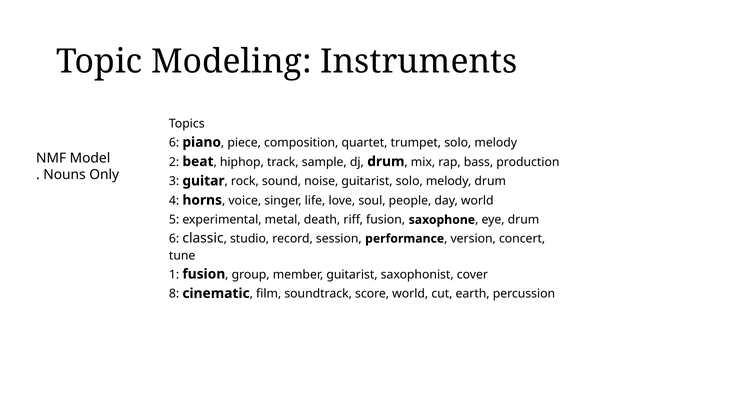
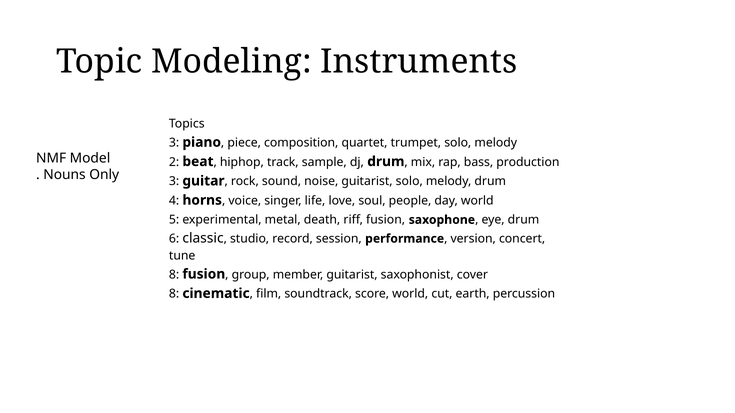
6: 6 -> 3 (174, 143)
1: 1 -> 8 (174, 275)
